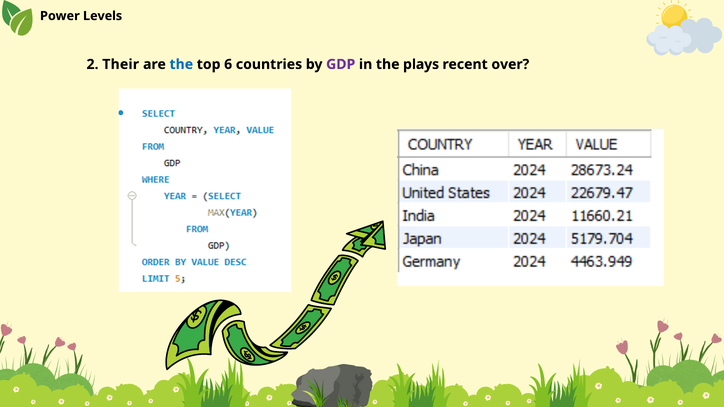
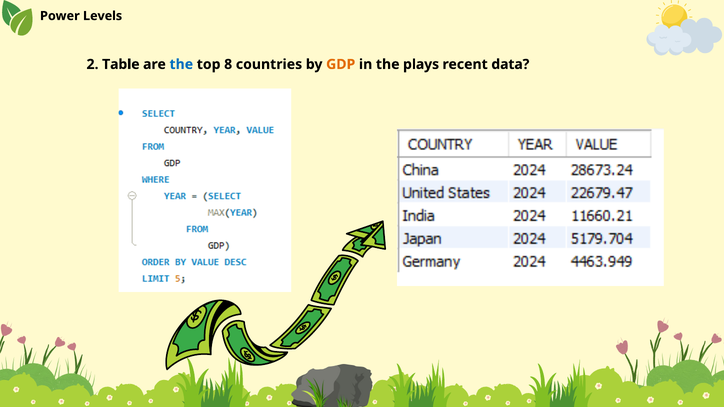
Their: Their -> Table (121, 64)
6: 6 -> 8 (228, 64)
GDP colour: purple -> orange (341, 64)
over: over -> data (510, 64)
